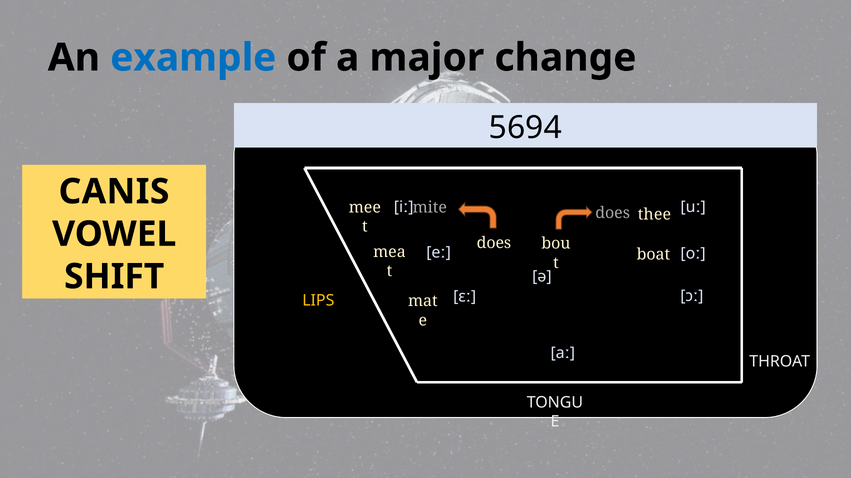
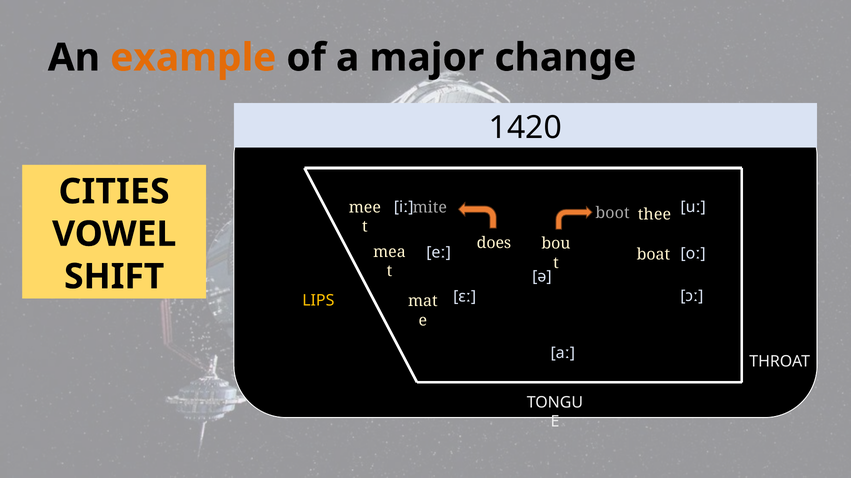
example colour: blue -> orange (193, 58)
5694: 5694 -> 1420 (525, 128)
CANIS: CANIS -> CITIES (114, 192)
does: does -> boot (613, 213)
